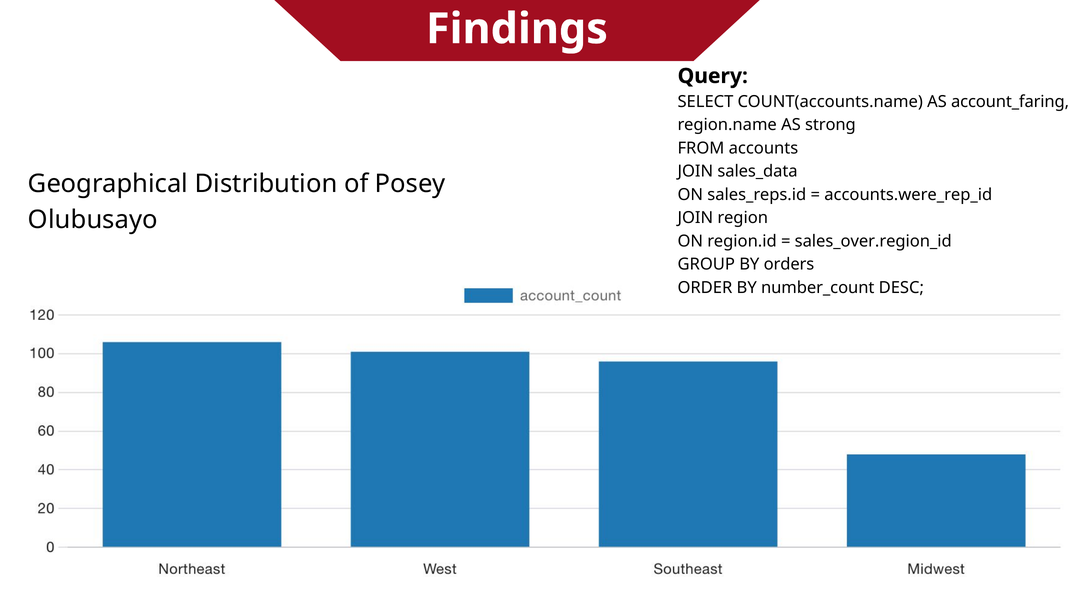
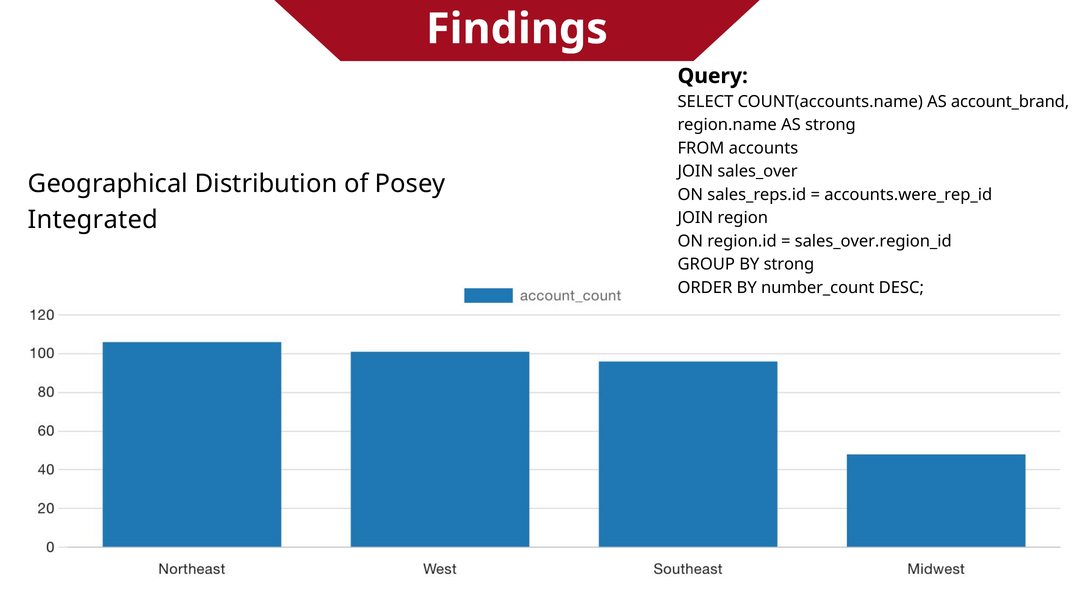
account_faring: account_faring -> account_brand (1010, 102)
sales_data: sales_data -> sales_over (758, 171)
Olubusayo: Olubusayo -> Integrated (93, 220)
BY orders: orders -> strong (789, 264)
